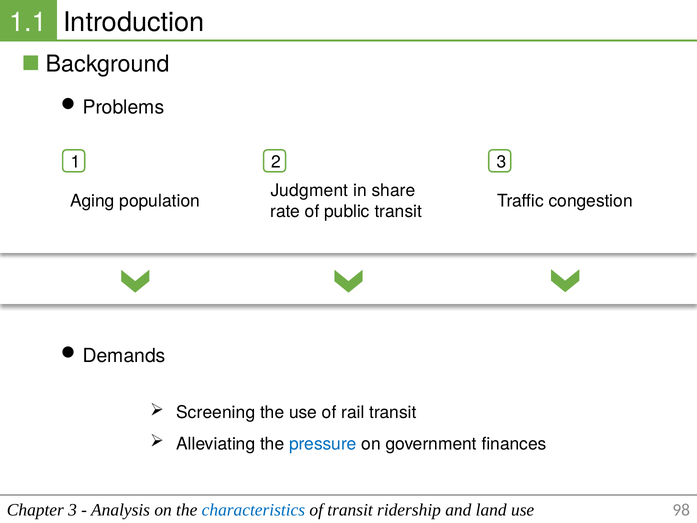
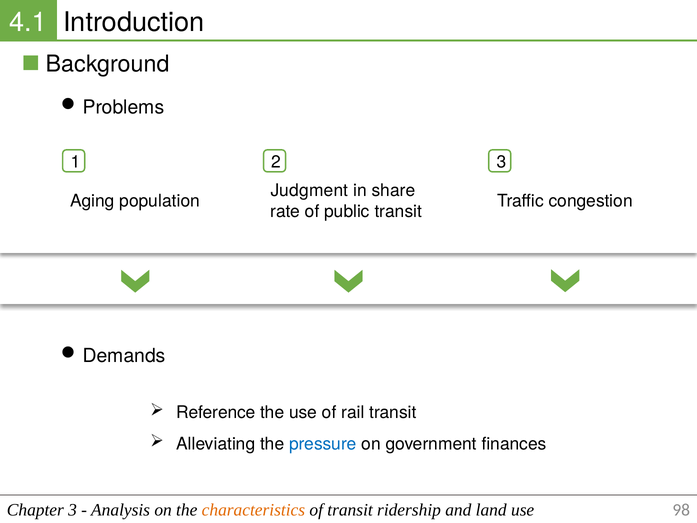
1.1: 1.1 -> 4.1 (28, 22)
Screening: Screening -> Reference (216, 412)
characteristics colour: blue -> orange (253, 510)
